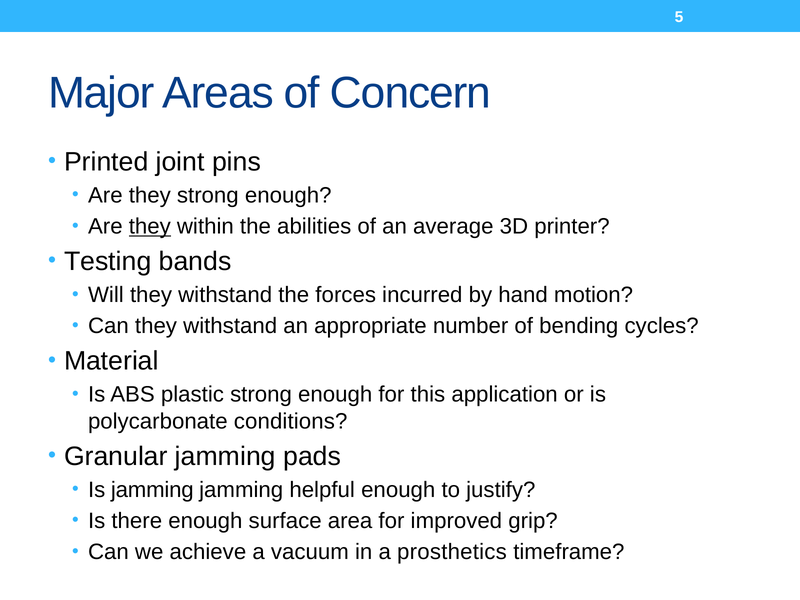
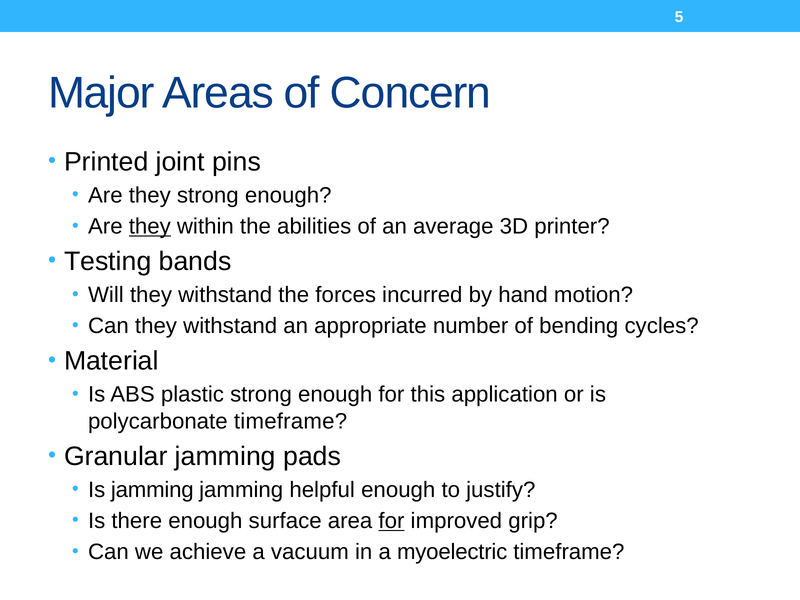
polycarbonate conditions: conditions -> timeframe (291, 421)
for underline: none -> present (391, 521)
prosthetics: prosthetics -> myoelectric (452, 552)
